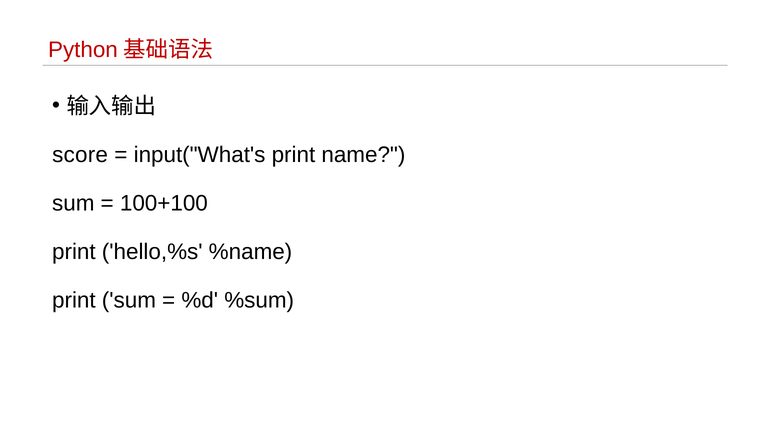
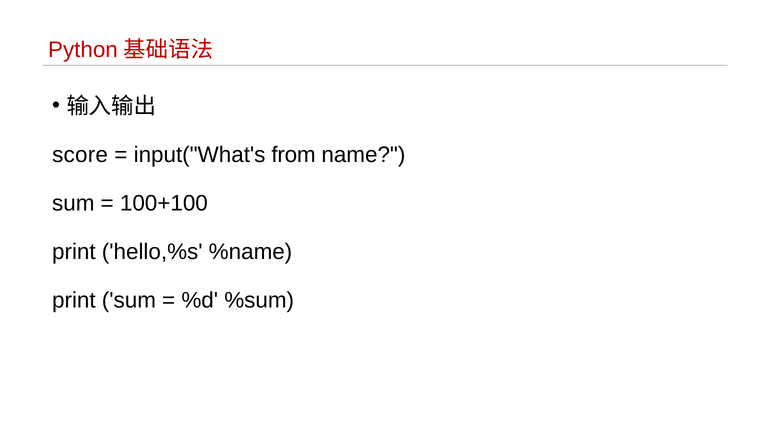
input("What's print: print -> from (294, 155)
